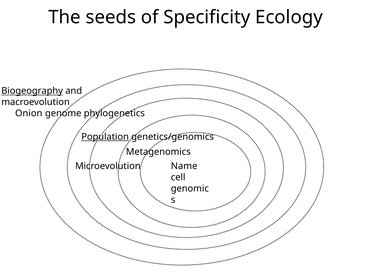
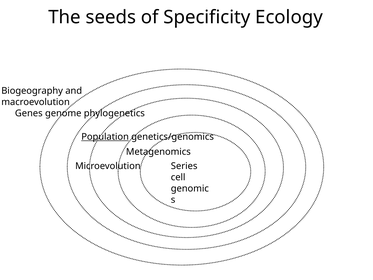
Biogeography underline: present -> none (32, 91)
Onion: Onion -> Genes (29, 113)
Name: Name -> Series (184, 166)
